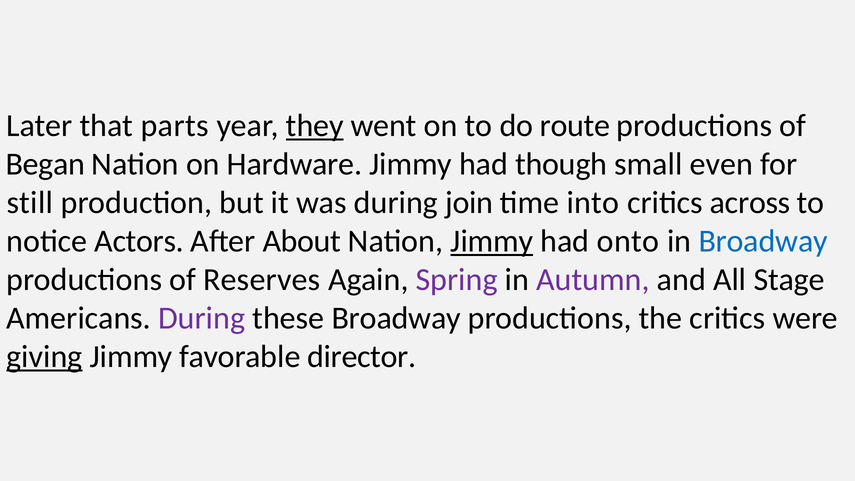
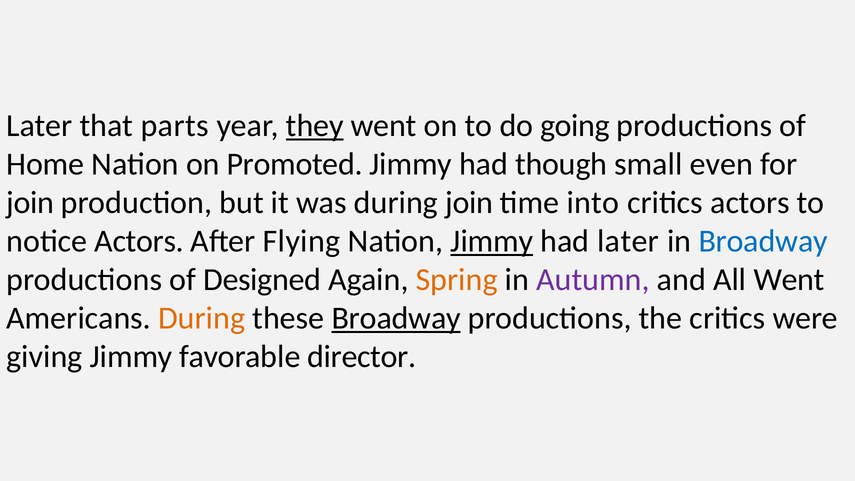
route: route -> going (575, 126)
Began: Began -> Home (45, 164)
Hardware: Hardware -> Promoted (295, 164)
still: still -> join (30, 203)
critics across: across -> actors (750, 203)
About: About -> Flying (302, 241)
had onto: onto -> later (628, 241)
Reserves: Reserves -> Designed (262, 280)
Spring colour: purple -> orange (457, 280)
All Stage: Stage -> Went (789, 280)
During colour: purple -> orange (202, 318)
Broadway underline: none -> present (396, 318)
giving underline: present -> none (44, 357)
